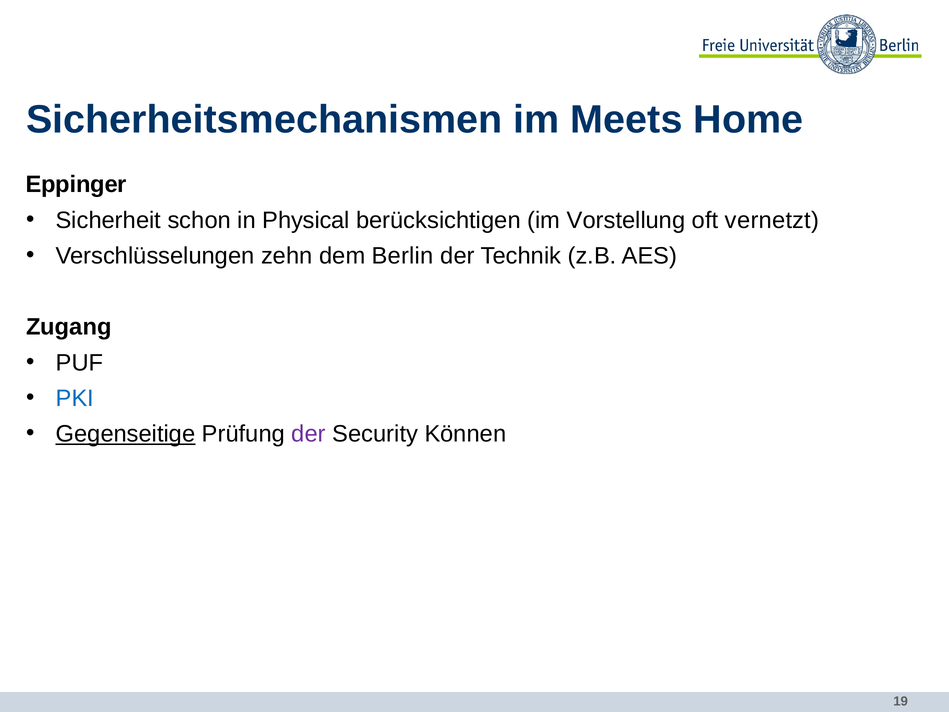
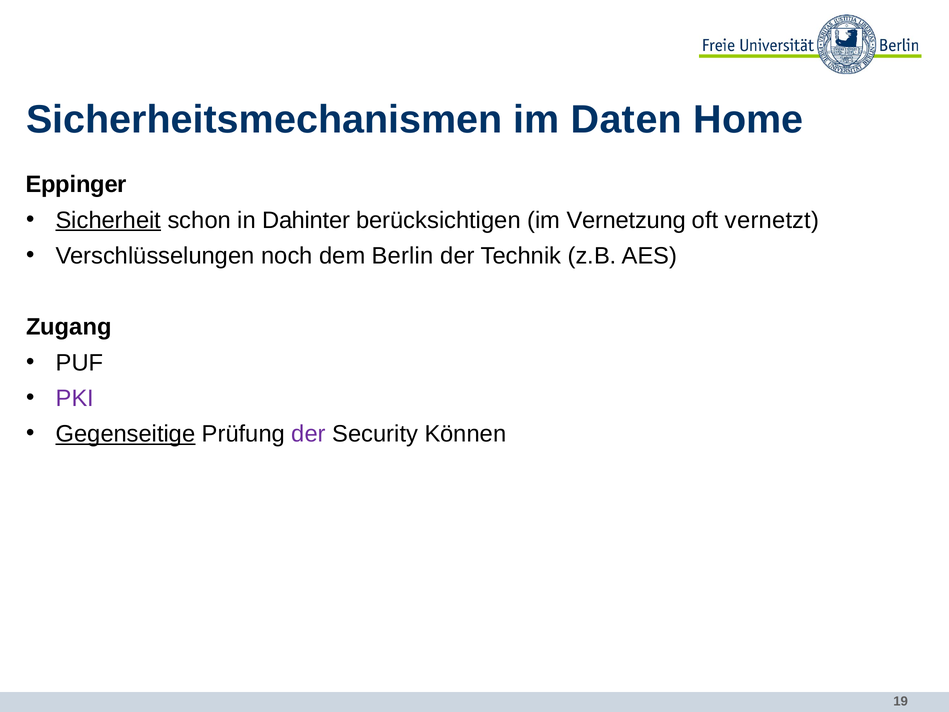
Meets: Meets -> Daten (626, 119)
Sicherheit underline: none -> present (108, 220)
Physical: Physical -> Dahinter (306, 220)
Vorstellung: Vorstellung -> Vernetzung (626, 220)
zehn: zehn -> noch (287, 256)
PKI colour: blue -> purple (75, 398)
